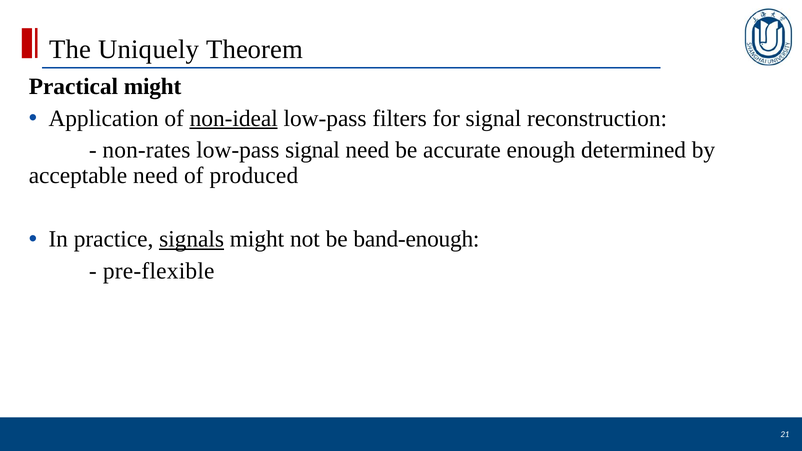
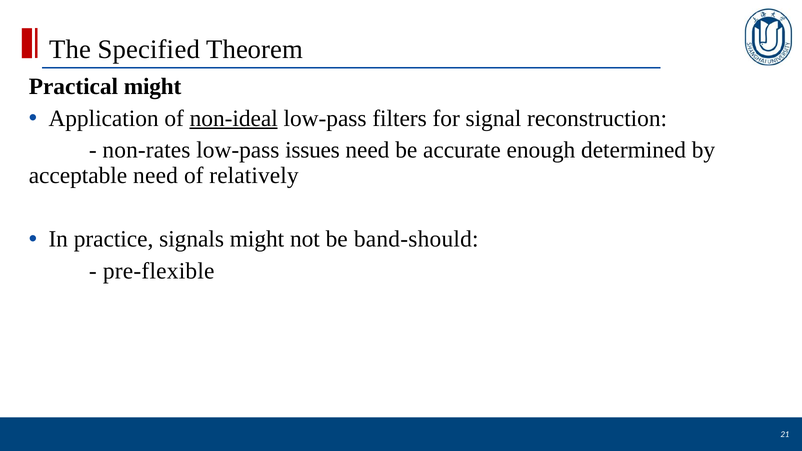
Uniquely: Uniquely -> Specified (149, 49)
low-pass signal: signal -> issues (312, 150)
produced: produced -> relatively (254, 176)
signals underline: present -> none (192, 239)
band-enough: band-enough -> band-should (416, 239)
